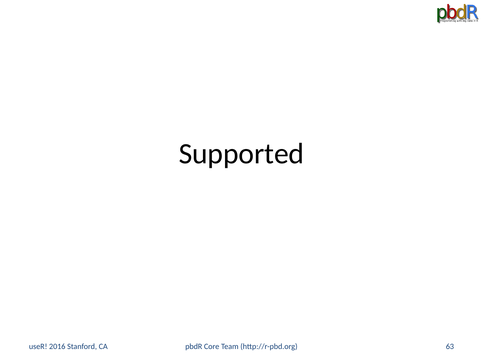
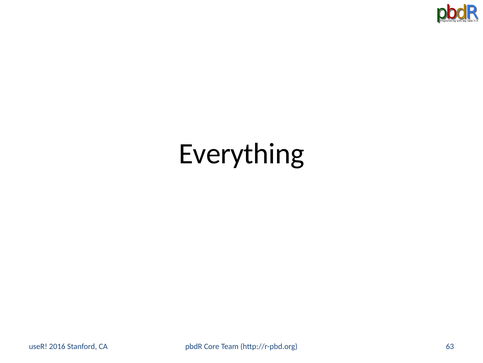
Supported: Supported -> Everything (242, 153)
